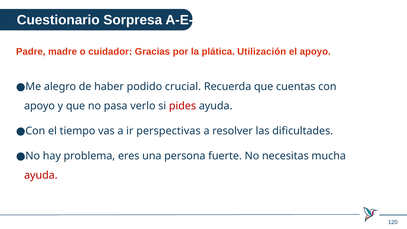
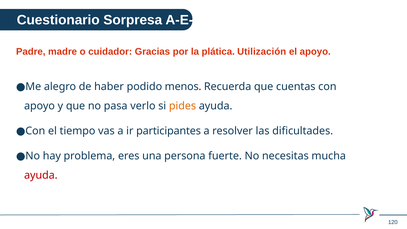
crucial: crucial -> menos (183, 87)
pides colour: red -> orange (183, 106)
perspectivas: perspectivas -> participantes (169, 131)
